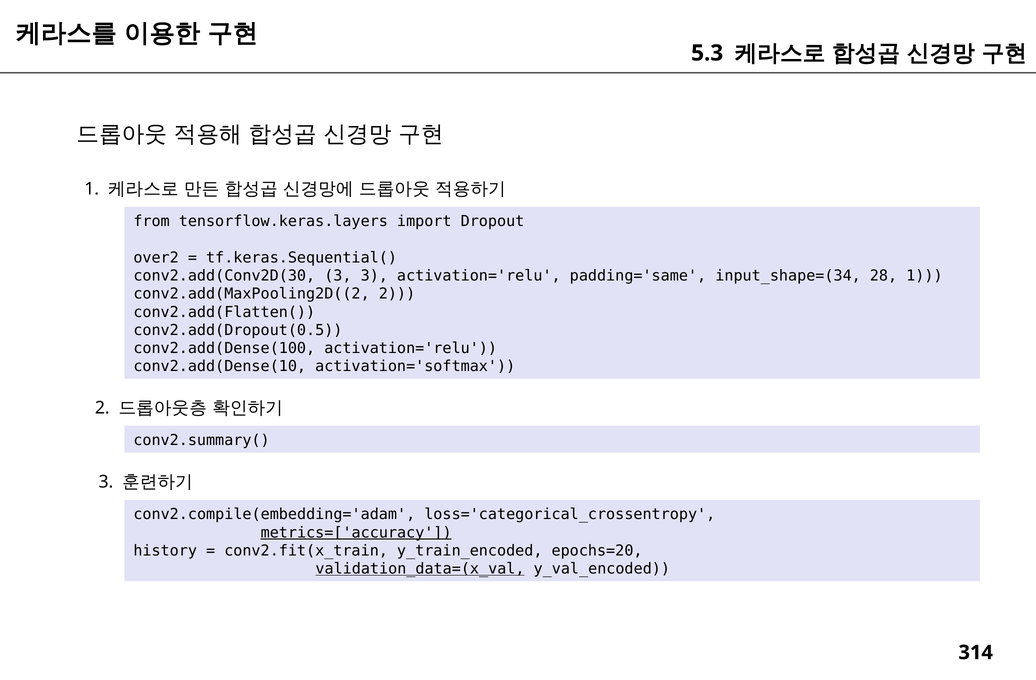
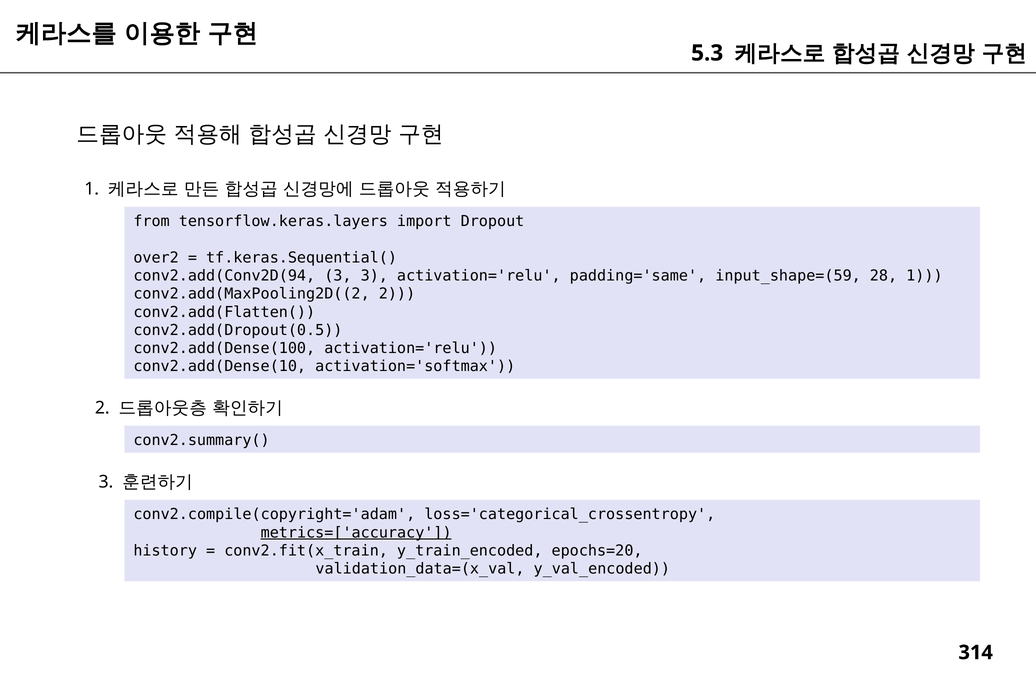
conv2.add(Conv2D(30: conv2.add(Conv2D(30 -> conv2.add(Conv2D(94 (224, 276)
input_shape=(34: input_shape=(34 -> input_shape=(59 (788, 276)
conv2.compile(embedding='adam: conv2.compile(embedding='adam -> conv2.compile(copyright='adam (274, 515)
validation_data=(x_val underline: present -> none (420, 569)
